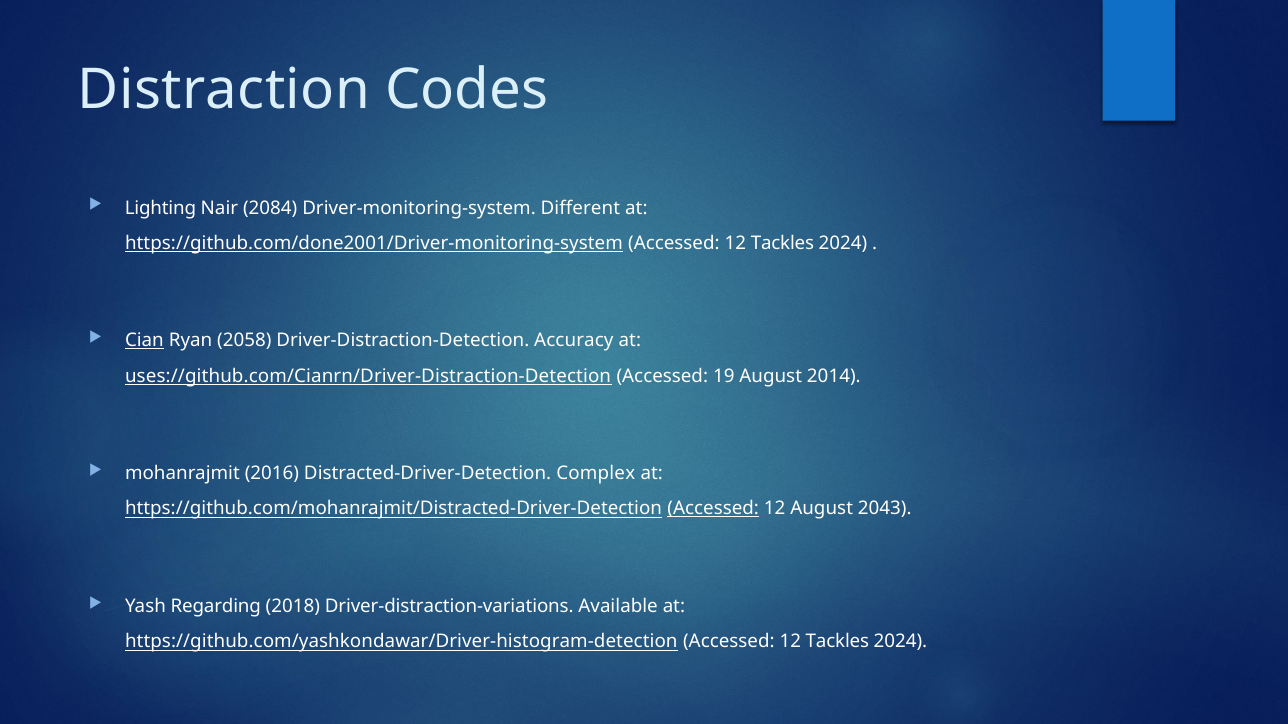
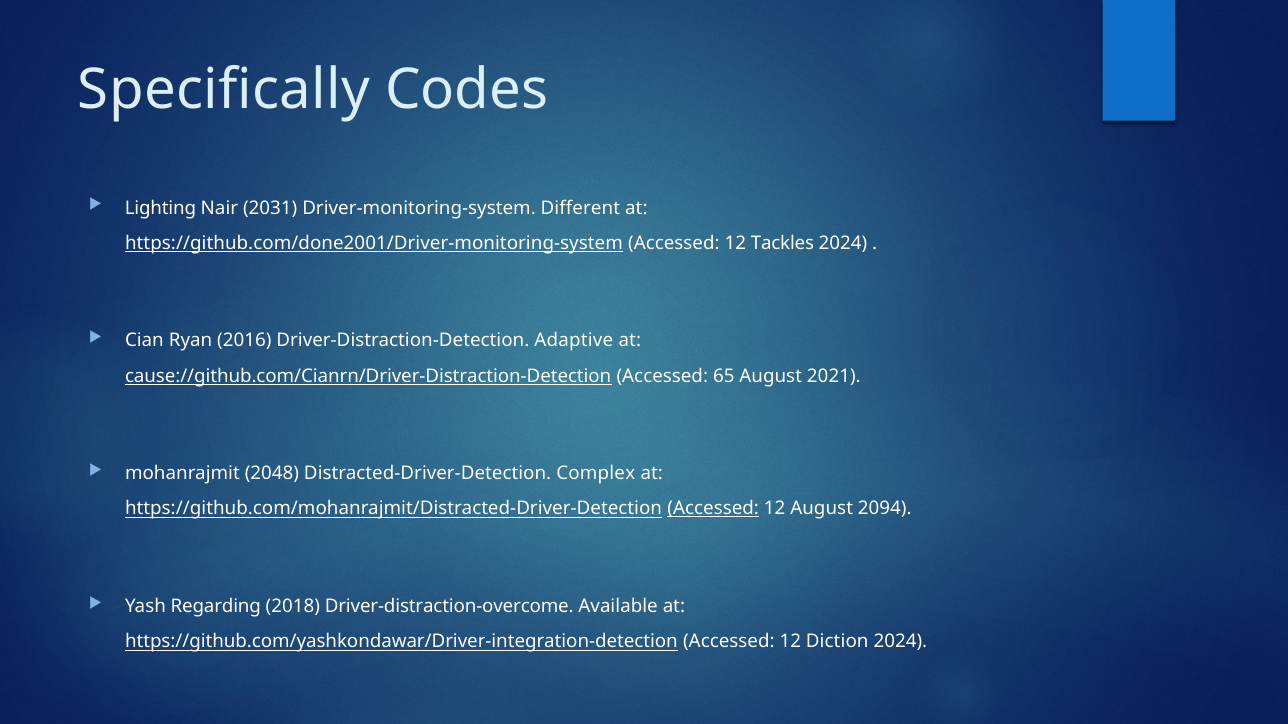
Distraction: Distraction -> Specifically (224, 90)
2084: 2084 -> 2031 (270, 208)
Cian underline: present -> none (144, 341)
2058: 2058 -> 2016 (244, 341)
Accuracy: Accuracy -> Adaptive (574, 341)
uses://github.com/Cianrn/Driver-Distraction-Detection: uses://github.com/Cianrn/Driver-Distraction-Detection -> cause://github.com/Cianrn/Driver-Distraction-Detection (368, 376)
19: 19 -> 65 (724, 376)
2014: 2014 -> 2021 (834, 376)
2016: 2016 -> 2048 (272, 474)
2043: 2043 -> 2094 (885, 509)
Driver-distraction-variations: Driver-distraction-variations -> Driver-distraction-overcome (449, 606)
https://github.com/yashkondawar/Driver-histogram-detection: https://github.com/yashkondawar/Driver-histogram-detection -> https://github.com/yashkondawar/Driver-integration-detection (401, 642)
Tackles: Tackles -> Diction (837, 642)
